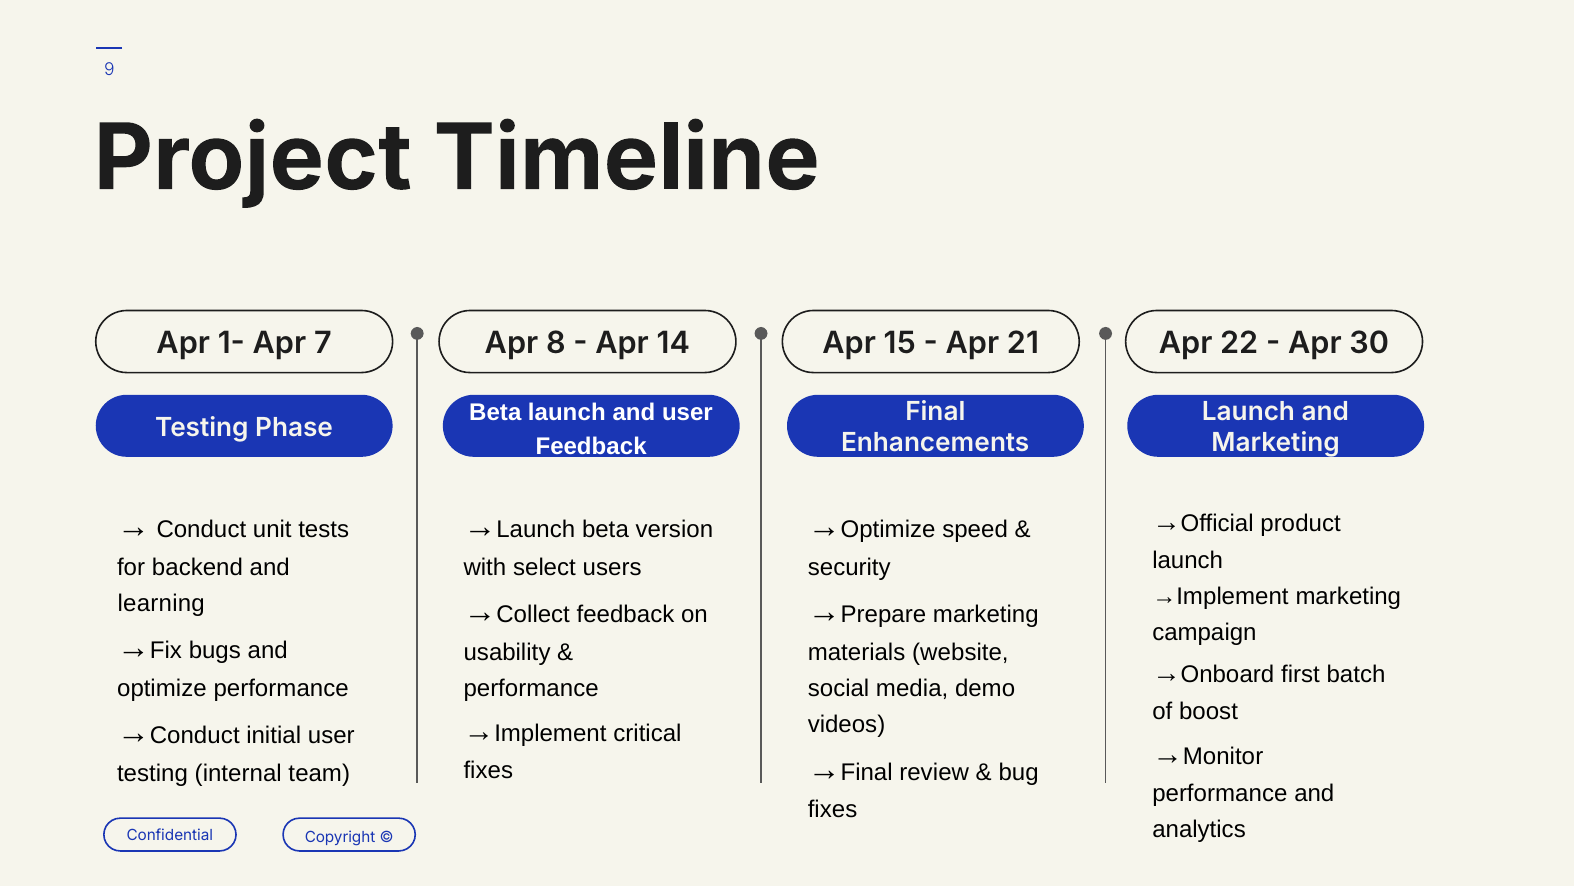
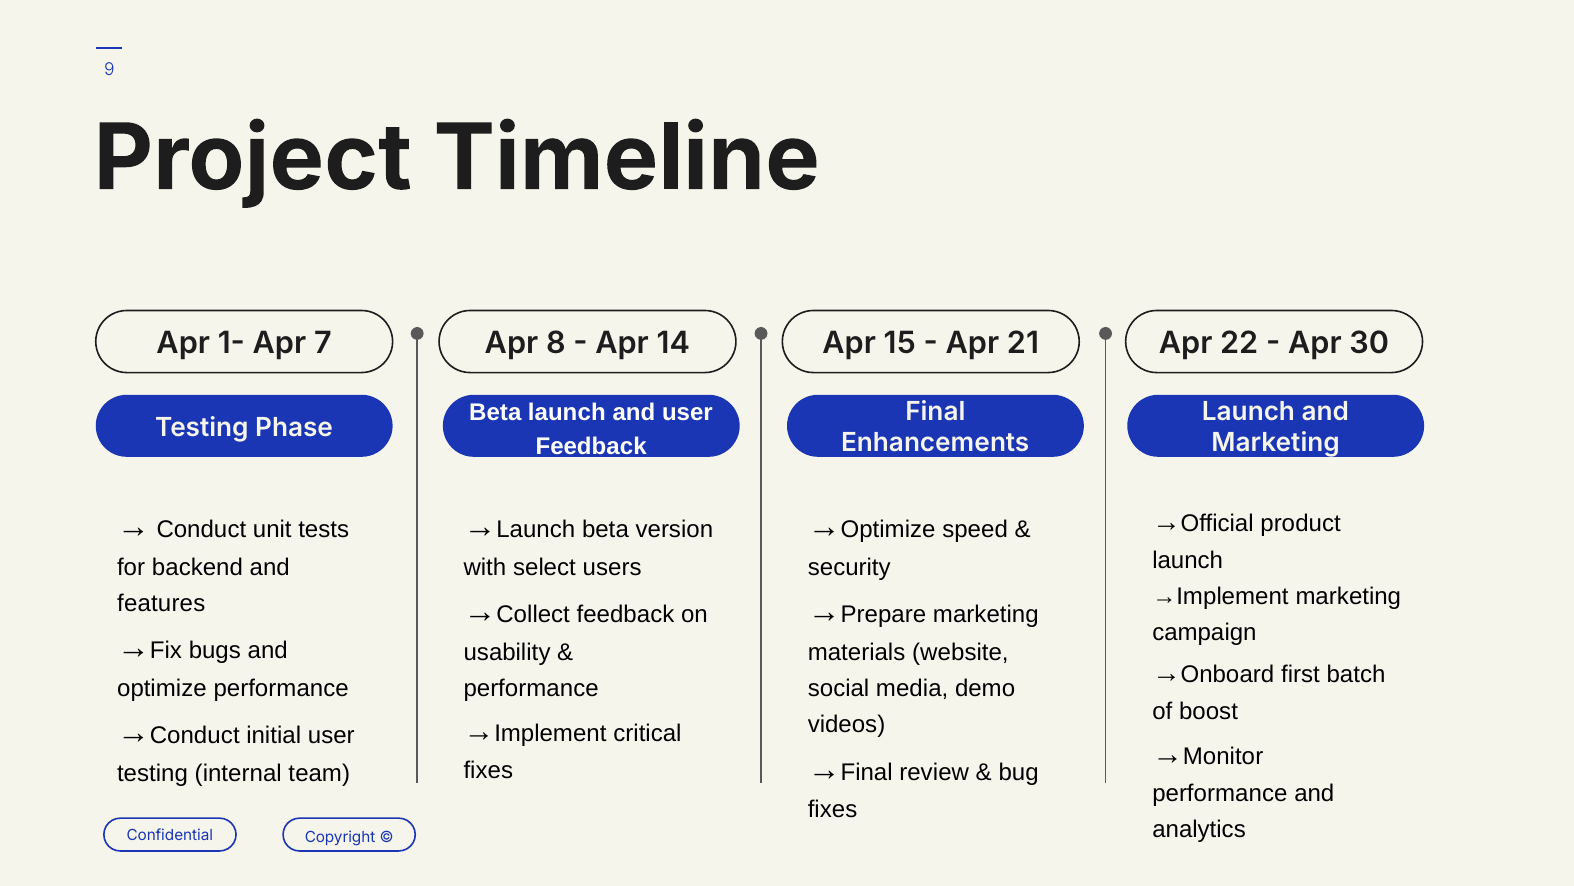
learning: learning -> features (161, 603)
